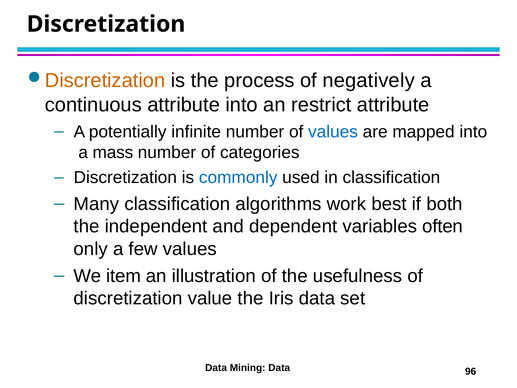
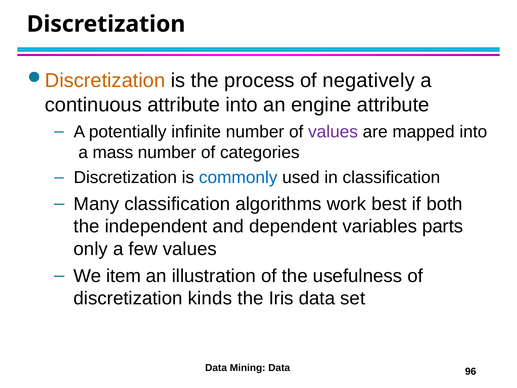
restrict: restrict -> engine (321, 105)
values colour: blue -> purple (333, 132)
often: often -> parts (443, 226)
value: value -> kinds (210, 298)
